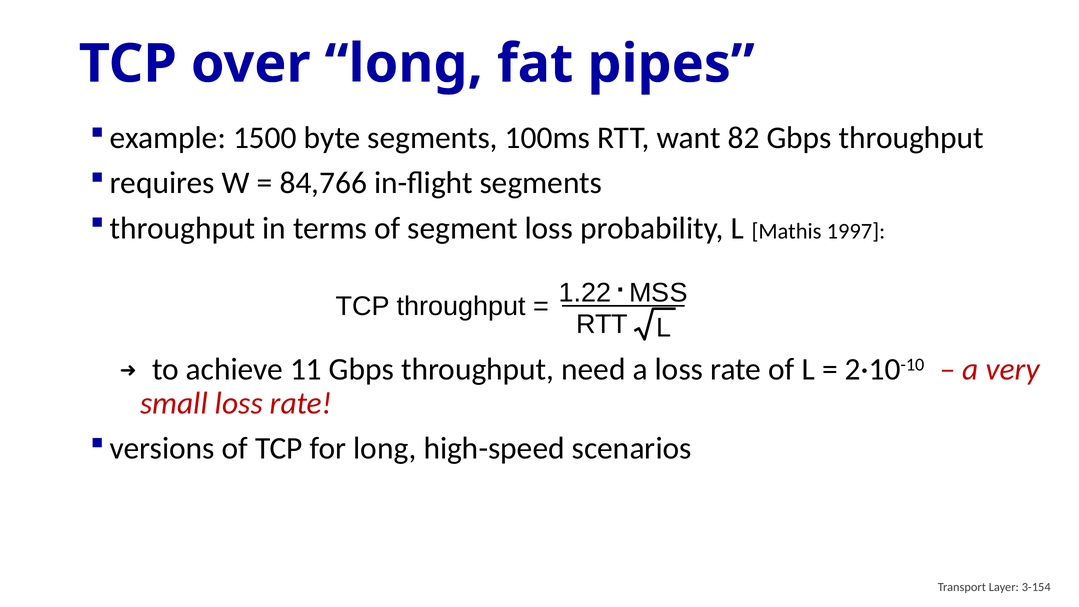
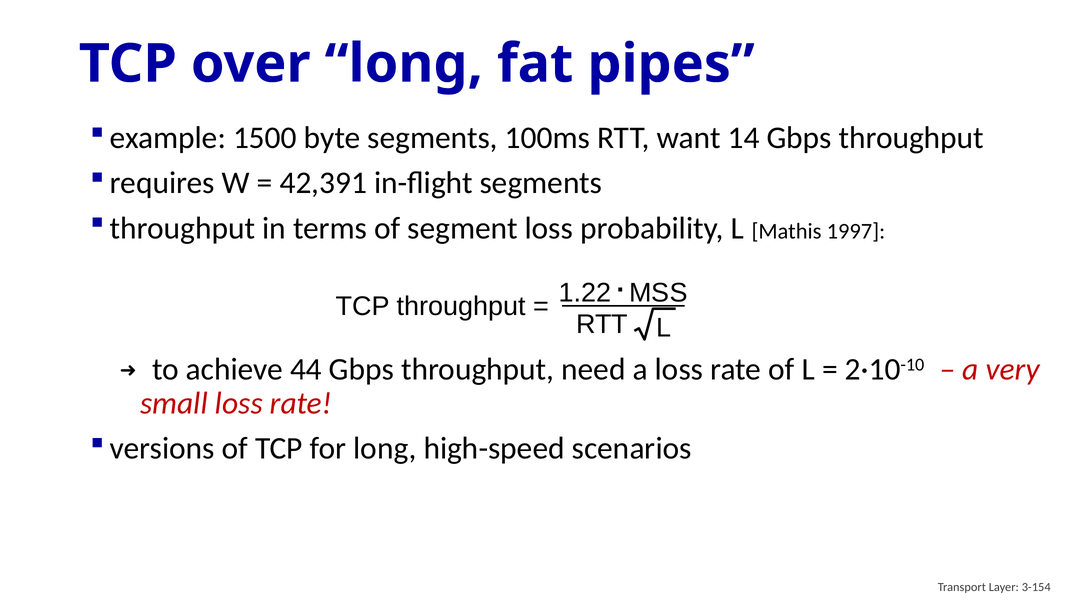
82: 82 -> 14 (744, 138)
84,766: 84,766 -> 42,391 (323, 183)
11: 11 -> 44 (306, 369)
